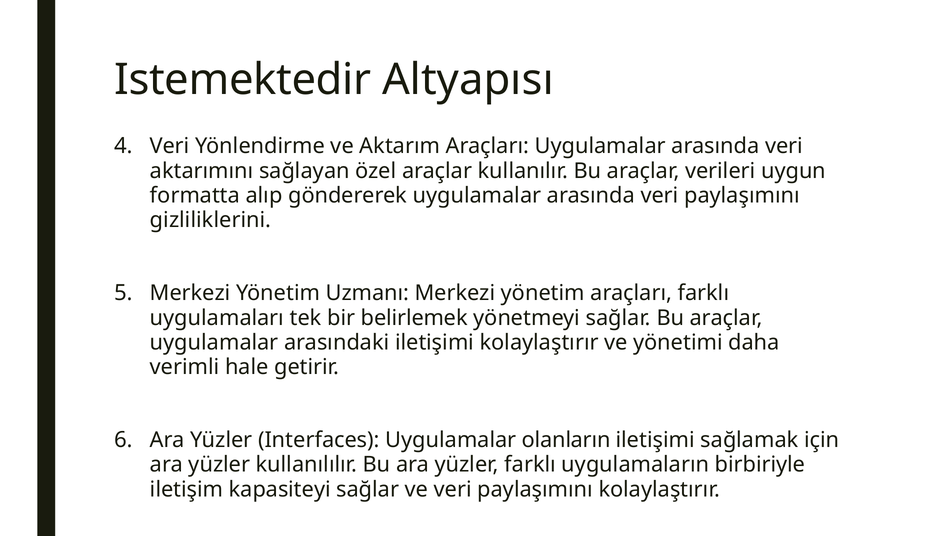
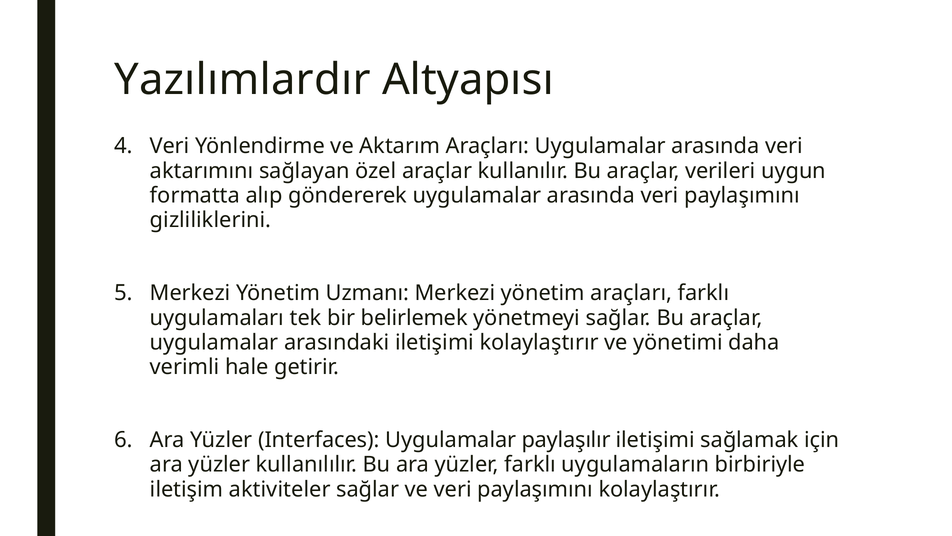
Istemektedir: Istemektedir -> Yazılımlardır (242, 80)
olanların: olanların -> paylaşılır (566, 440)
kapasiteyi: kapasiteyi -> aktiviteler (280, 489)
